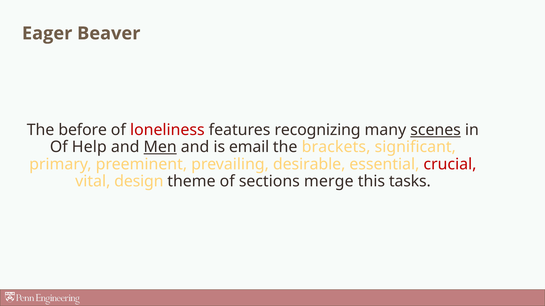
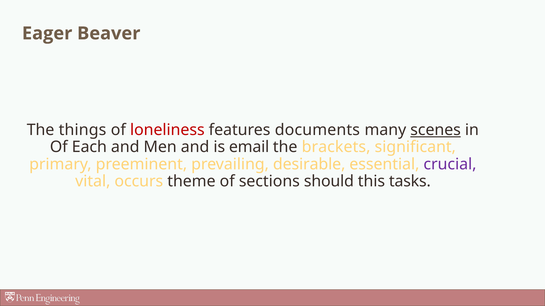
before: before -> things (83, 130)
recognizing: recognizing -> documents (317, 130)
Help: Help -> Each (89, 147)
Men underline: present -> none (160, 147)
crucial colour: red -> purple (450, 164)
design: design -> occurs (139, 182)
merge: merge -> should (329, 182)
